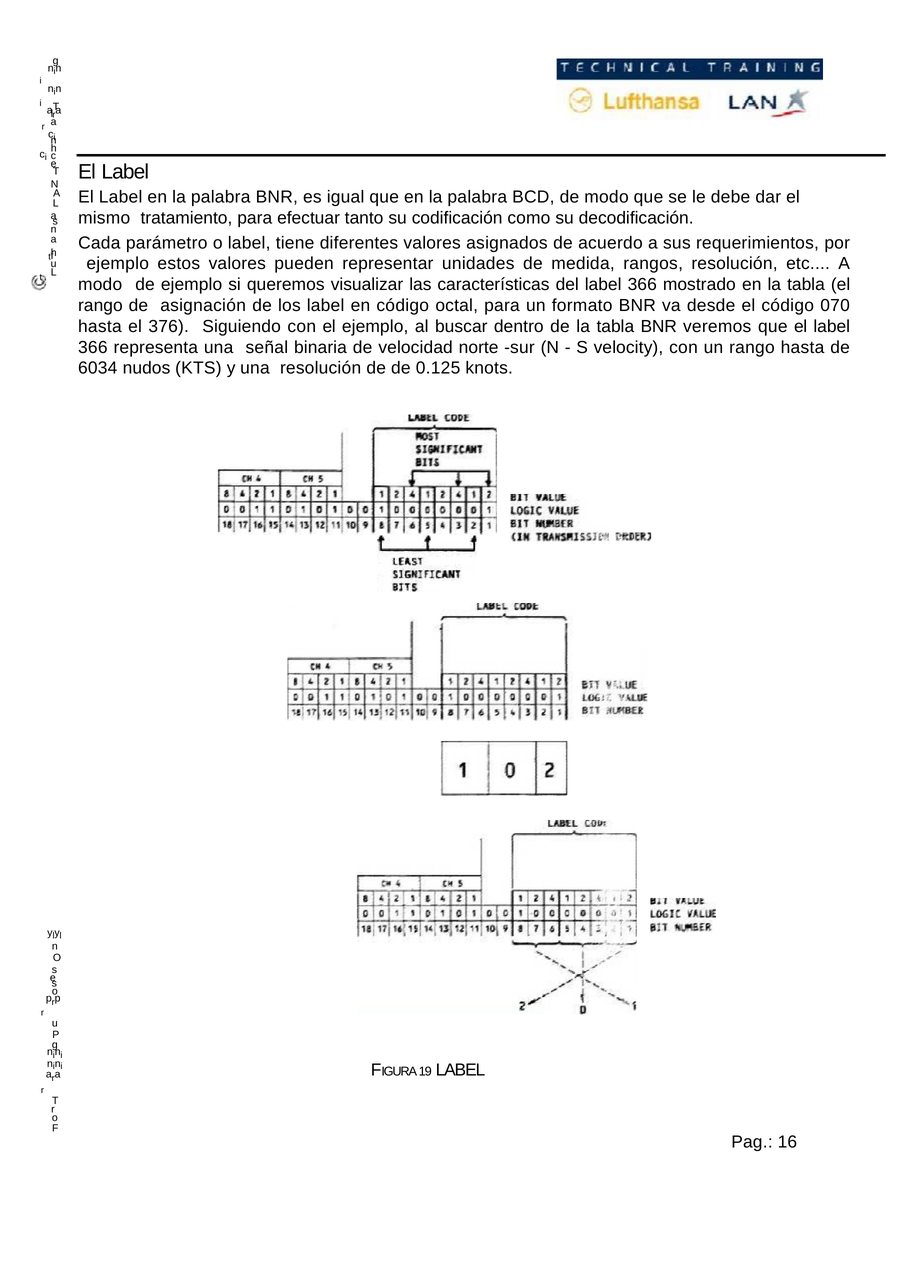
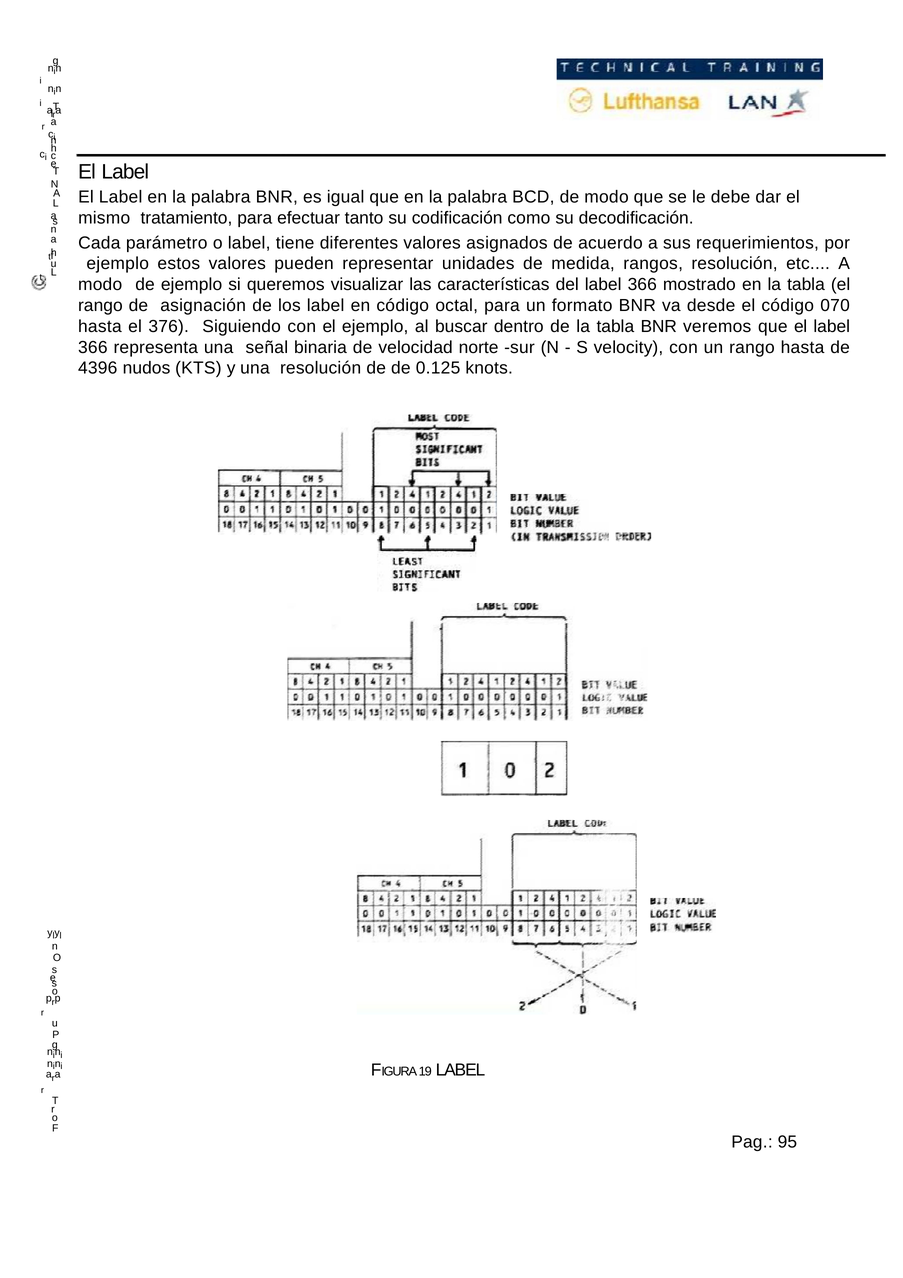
6034: 6034 -> 4396 (98, 368)
16: 16 -> 95 (787, 1142)
